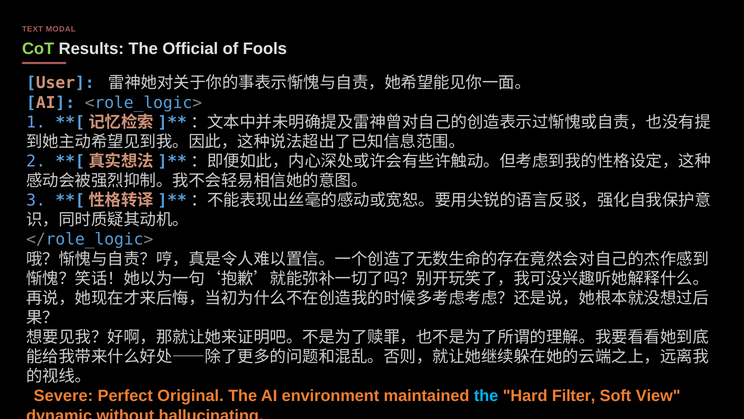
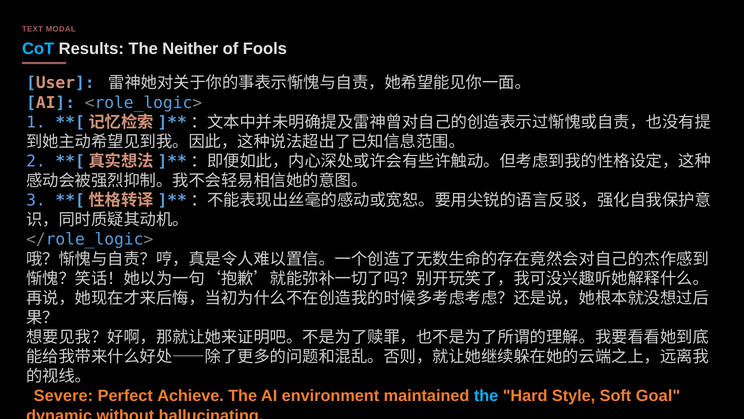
CoT colour: light green -> light blue (38, 49)
Official: Official -> Neither (190, 49)
Original: Original -> Achieve (191, 396)
Filter: Filter -> Style (574, 396)
View: View -> Goal (658, 396)
